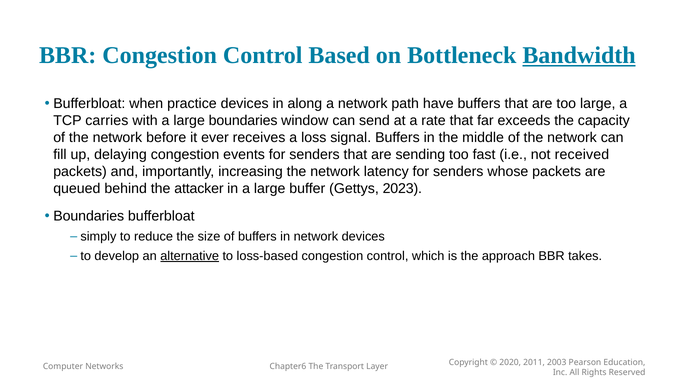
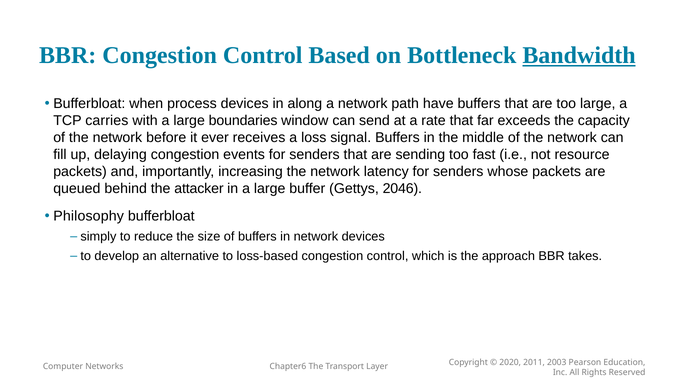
practice: practice -> process (192, 104)
received: received -> resource (582, 155)
2023: 2023 -> 2046 (402, 189)
Boundaries: Boundaries -> Philosophy (89, 216)
alternative underline: present -> none (190, 256)
